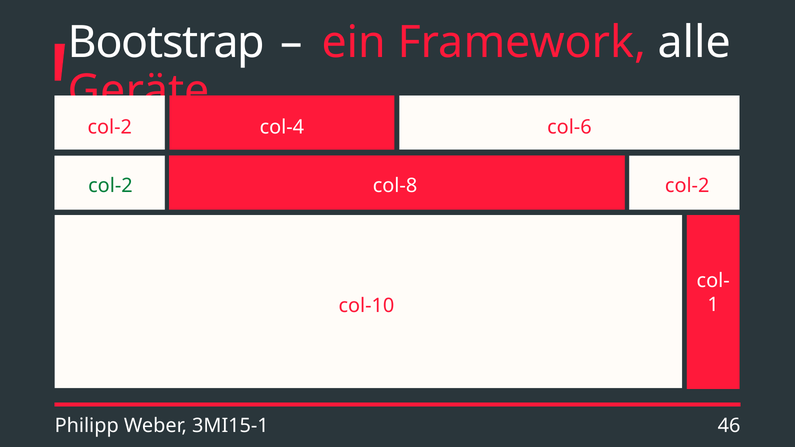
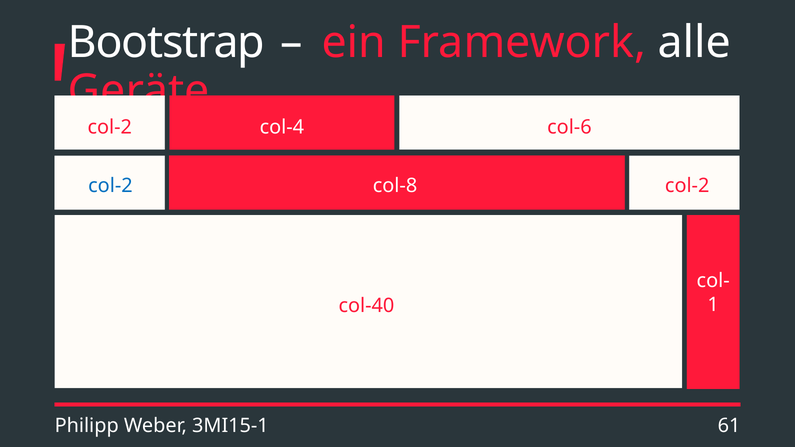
col-2 colour: green -> blue (110, 186)
col-10: col-10 -> col-40 (366, 306)
46: 46 -> 61 (729, 426)
